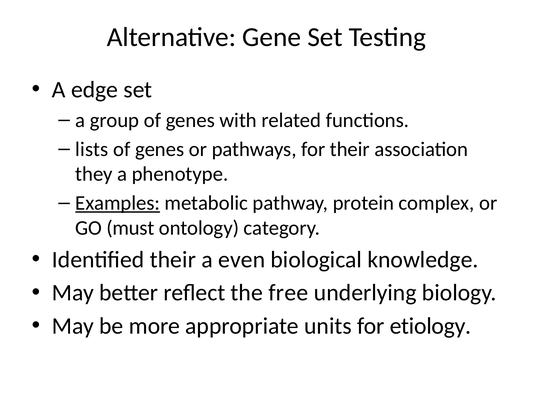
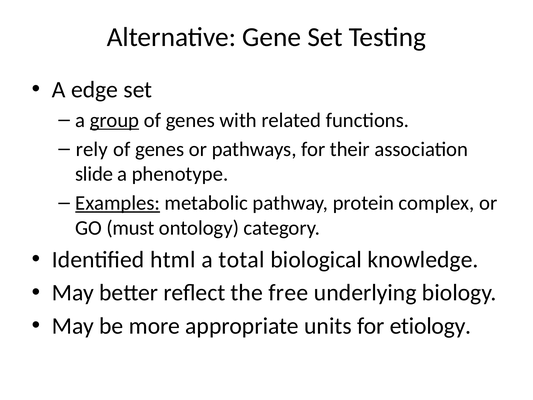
group underline: none -> present (115, 120)
lists: lists -> rely (92, 149)
they: they -> slide (94, 174)
Identified their: their -> html (173, 259)
even: even -> total (242, 259)
